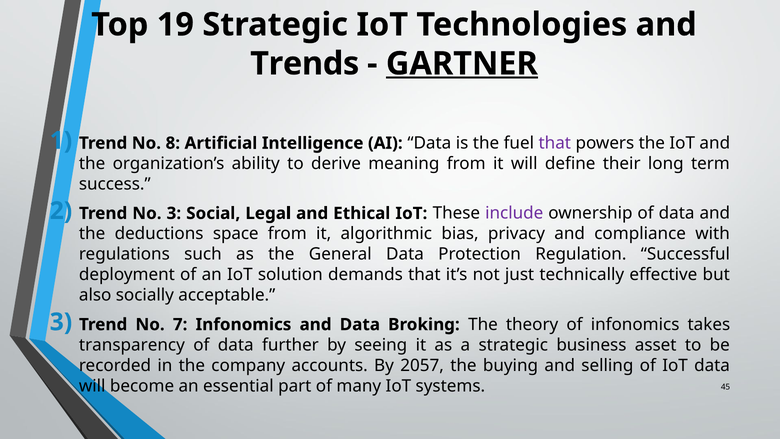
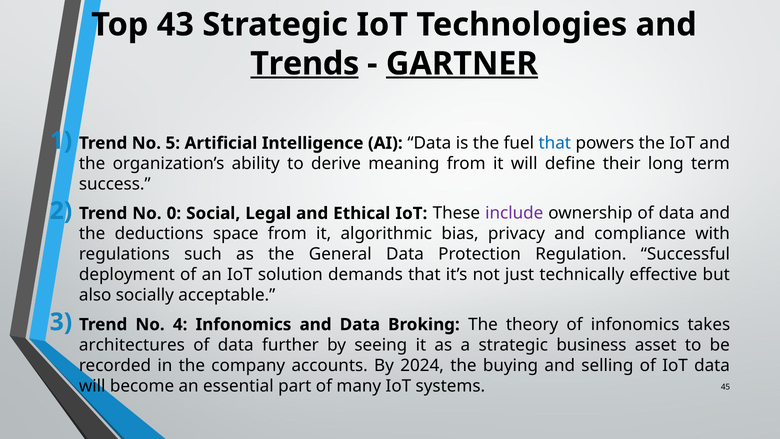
19: 19 -> 43 (175, 25)
Trends underline: none -> present (305, 64)
8: 8 -> 5 (173, 143)
that colour: purple -> blue (555, 143)
No 3: 3 -> 0 (174, 213)
7: 7 -> 4 (180, 324)
transparency: transparency -> architectures (132, 345)
2057: 2057 -> 2024 (422, 365)
